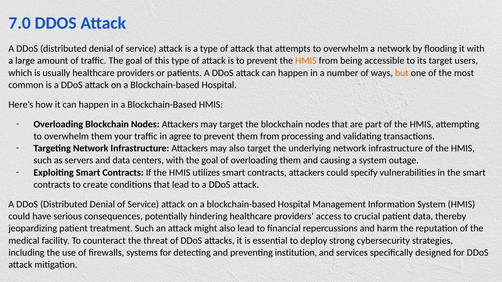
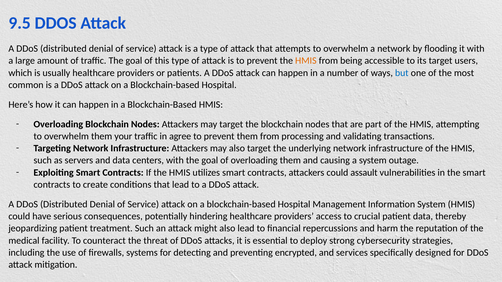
7.0: 7.0 -> 9.5 (20, 23)
but colour: orange -> blue (402, 73)
specify: specify -> assault (364, 173)
institution: institution -> encrypted (296, 253)
